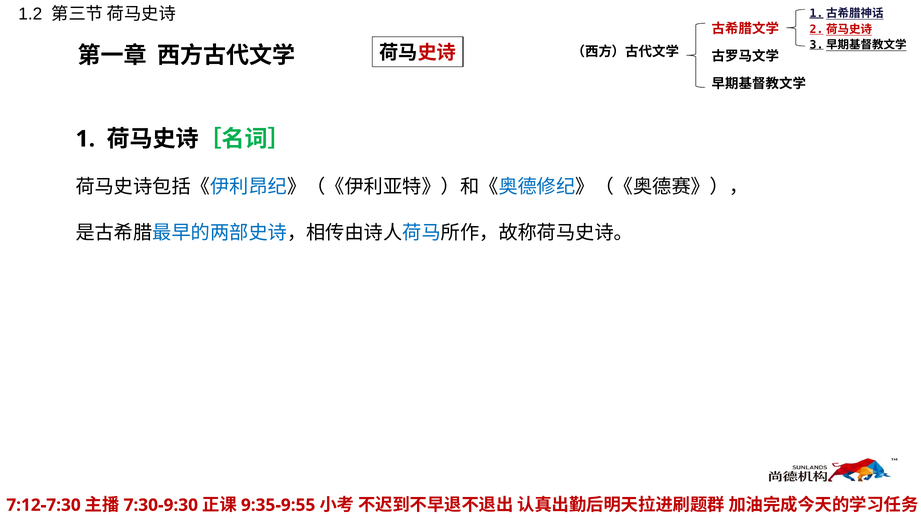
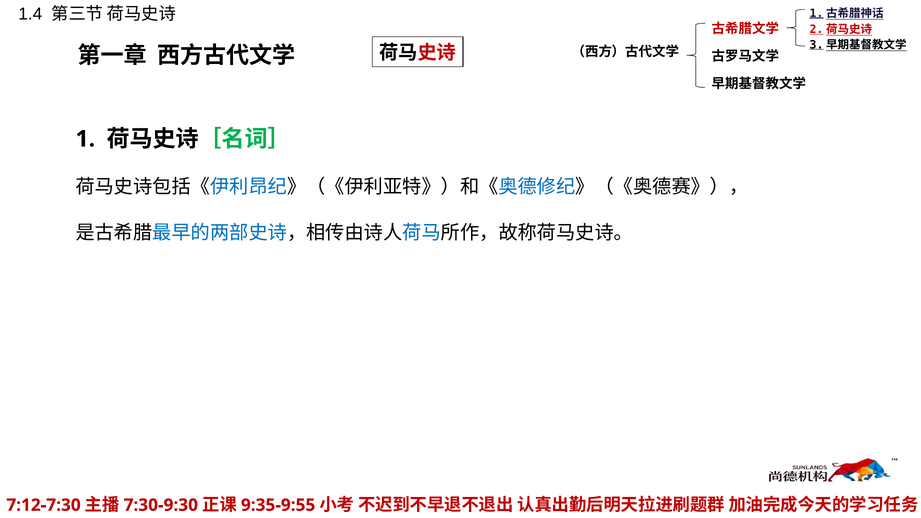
1.2: 1.2 -> 1.4 (30, 14)
